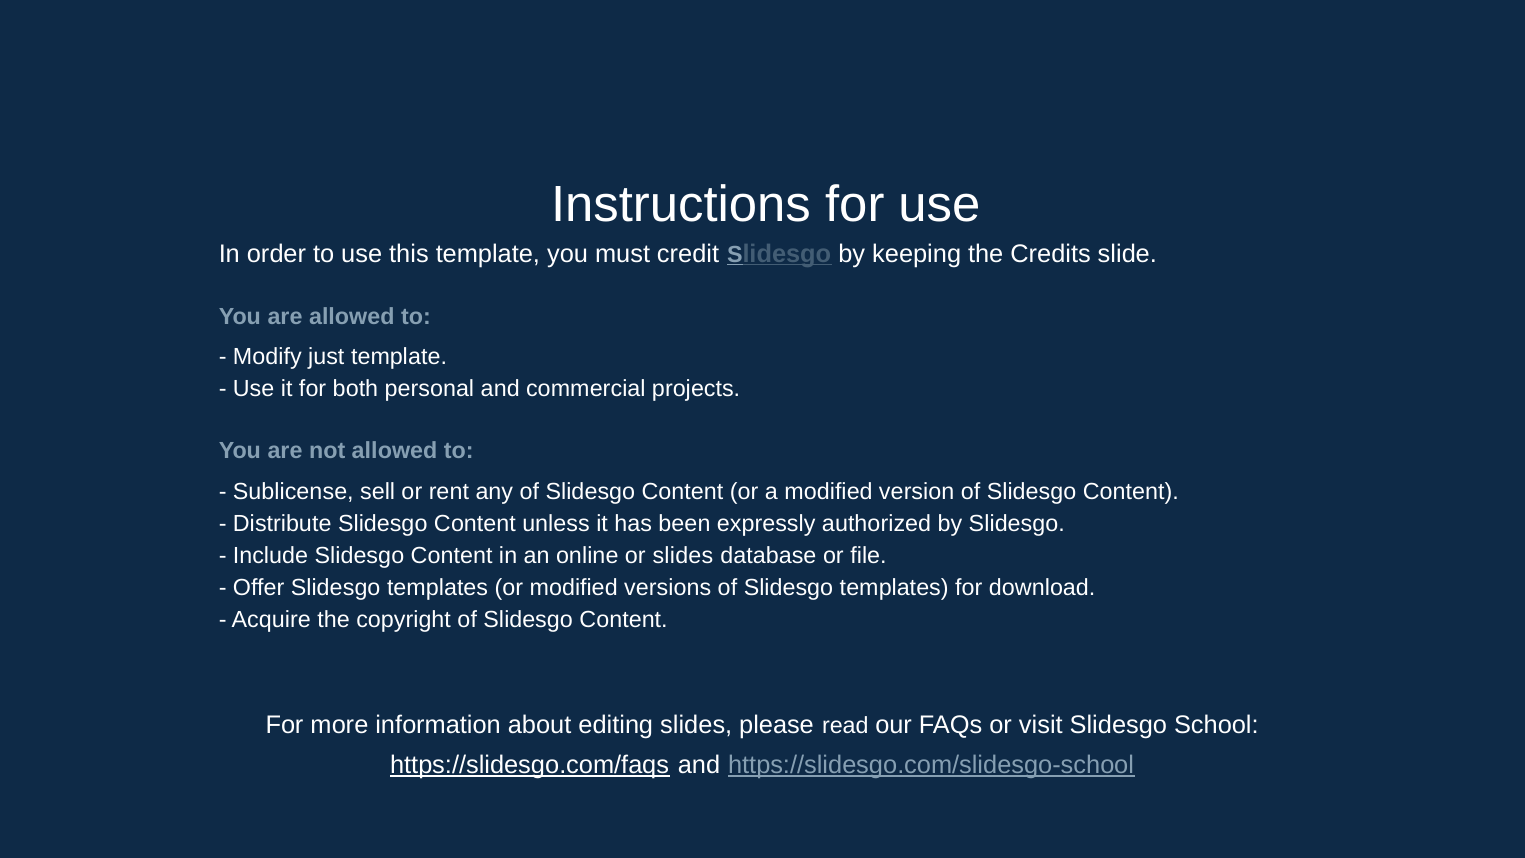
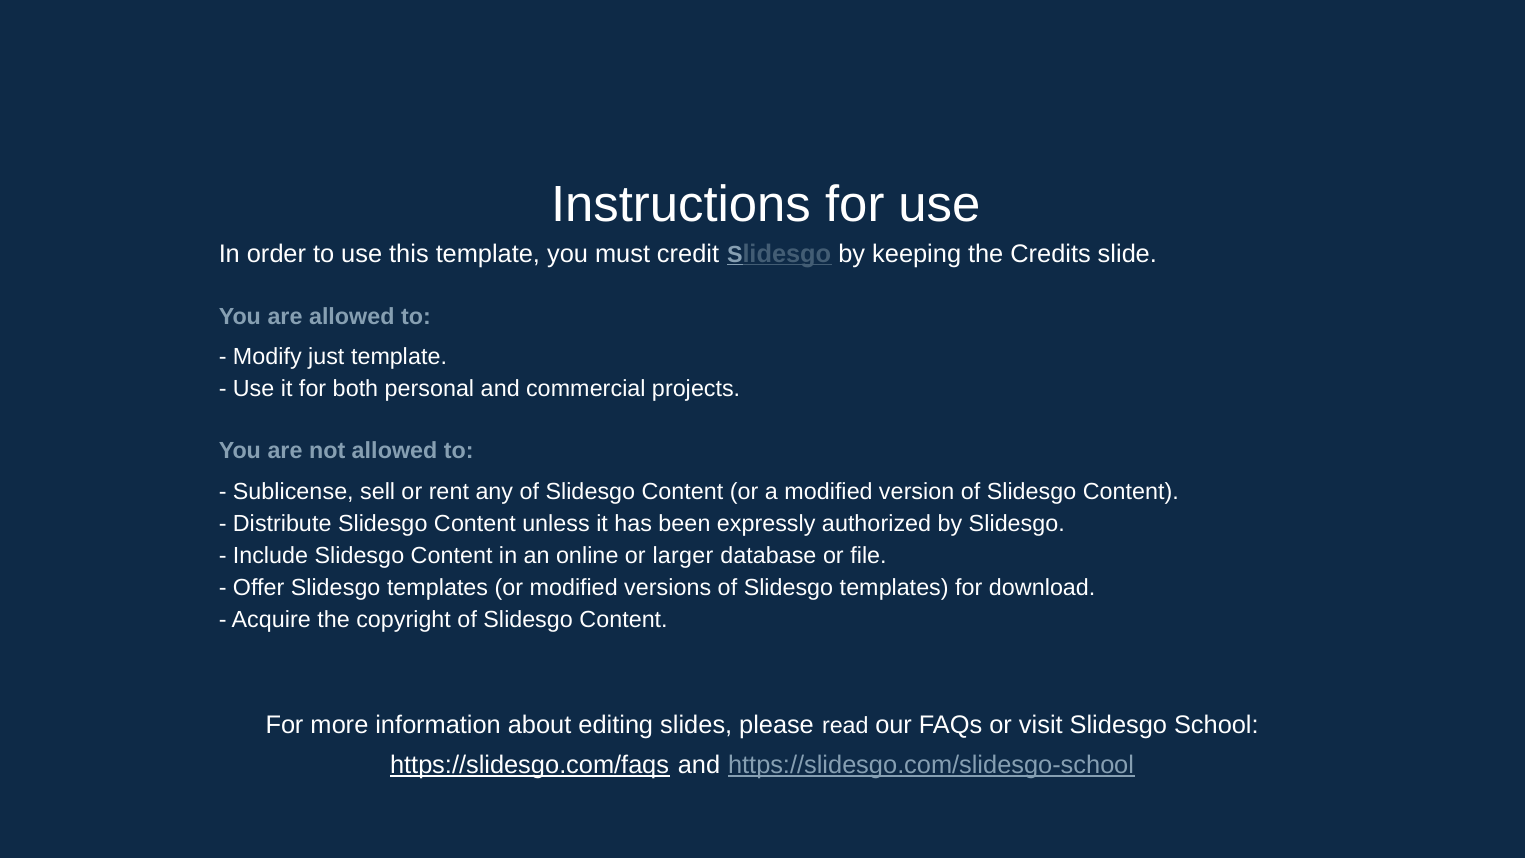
or slides: slides -> larger (683, 556)
